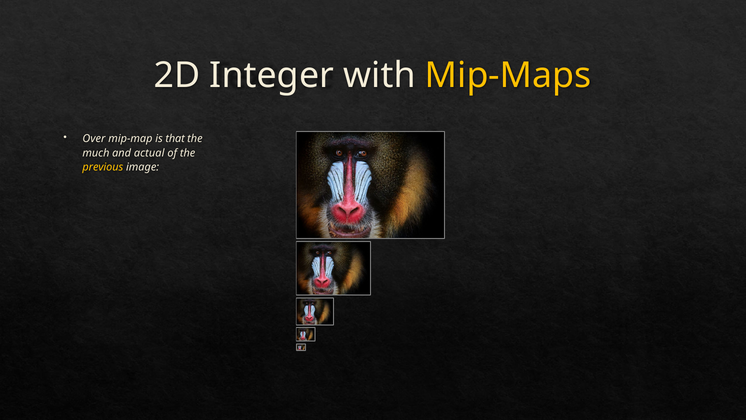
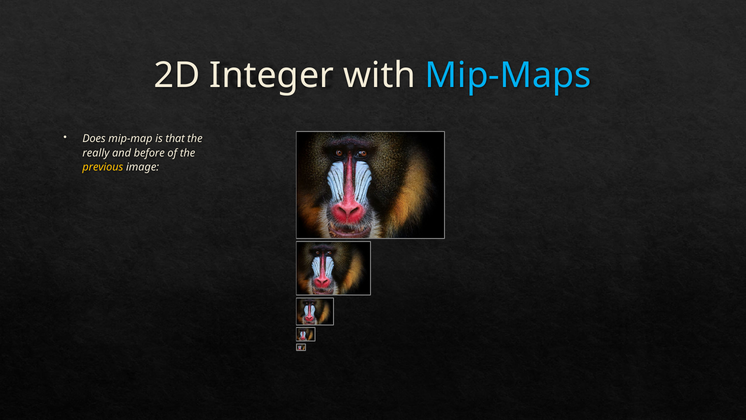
Mip-Maps colour: yellow -> light blue (508, 76)
Over: Over -> Does (94, 138)
much: much -> really (96, 153)
actual: actual -> before (149, 153)
